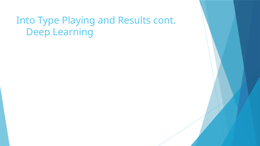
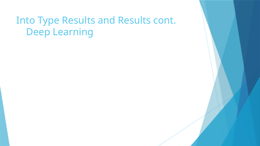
Type Playing: Playing -> Results (79, 21)
